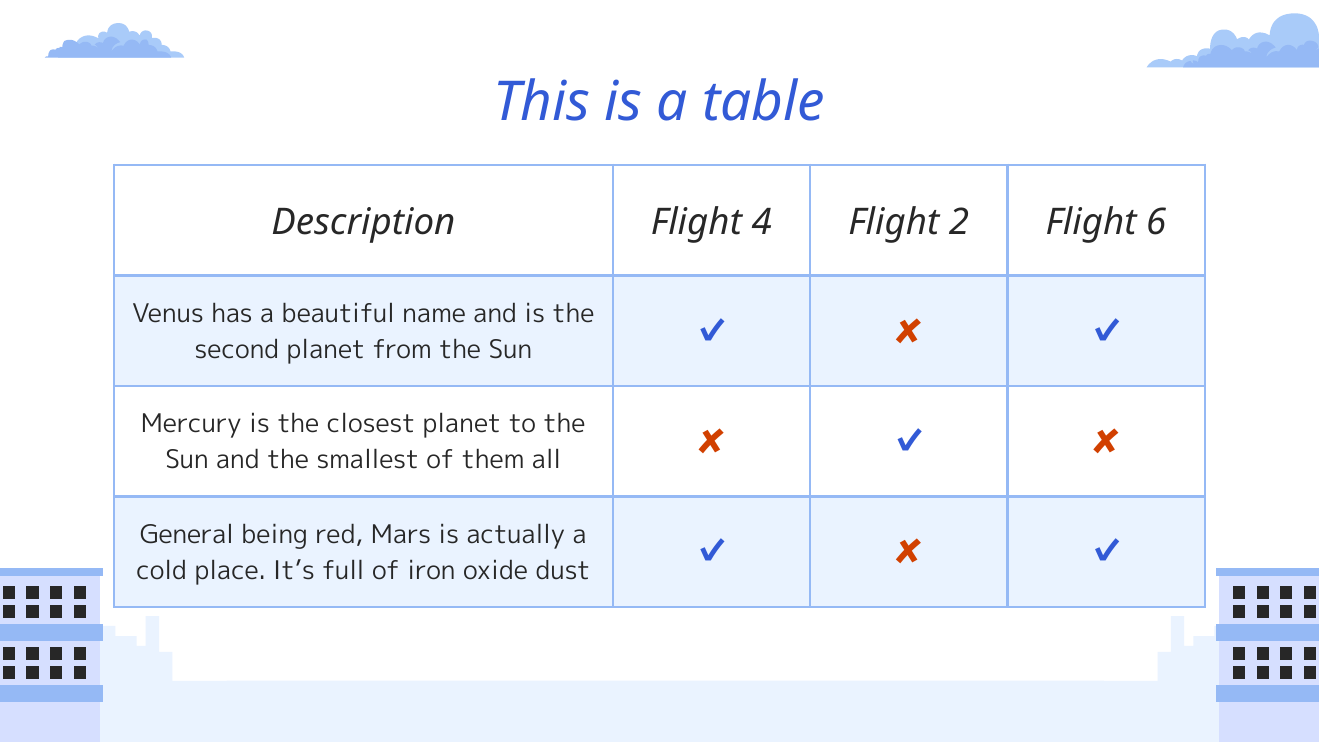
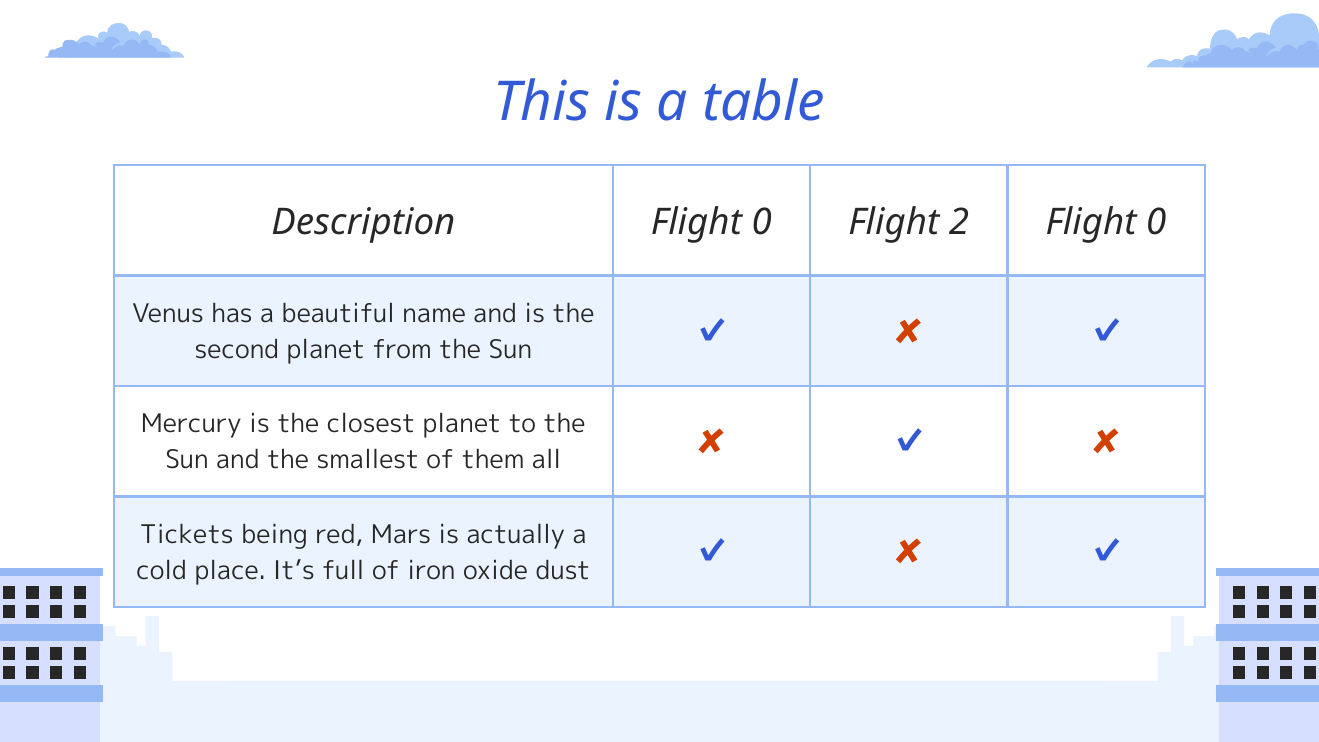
Description Flight 4: 4 -> 0 (762, 222)
2 Flight 6: 6 -> 0 (1156, 222)
General: General -> Tickets (187, 535)
